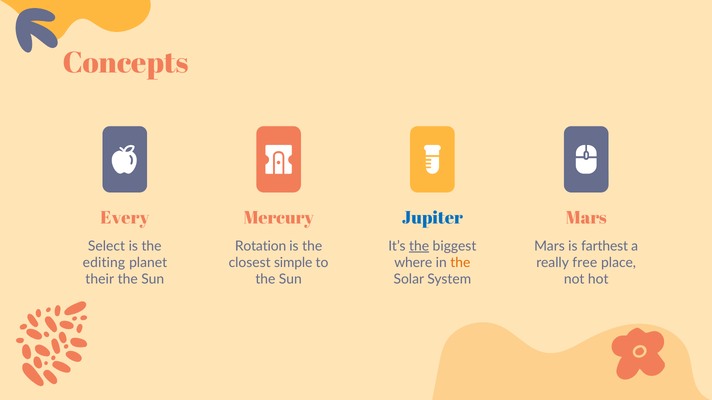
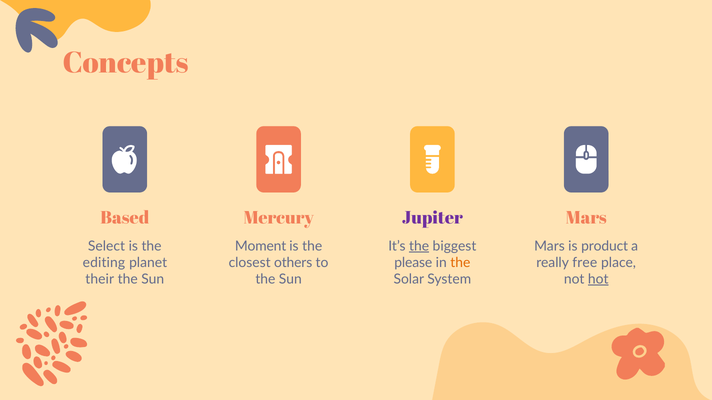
Every: Every -> Based (125, 218)
Jupiter colour: blue -> purple (432, 218)
Rotation: Rotation -> Moment (261, 246)
farthest: farthest -> product (605, 246)
simple: simple -> others (293, 263)
where: where -> please (413, 263)
hot underline: none -> present (598, 280)
